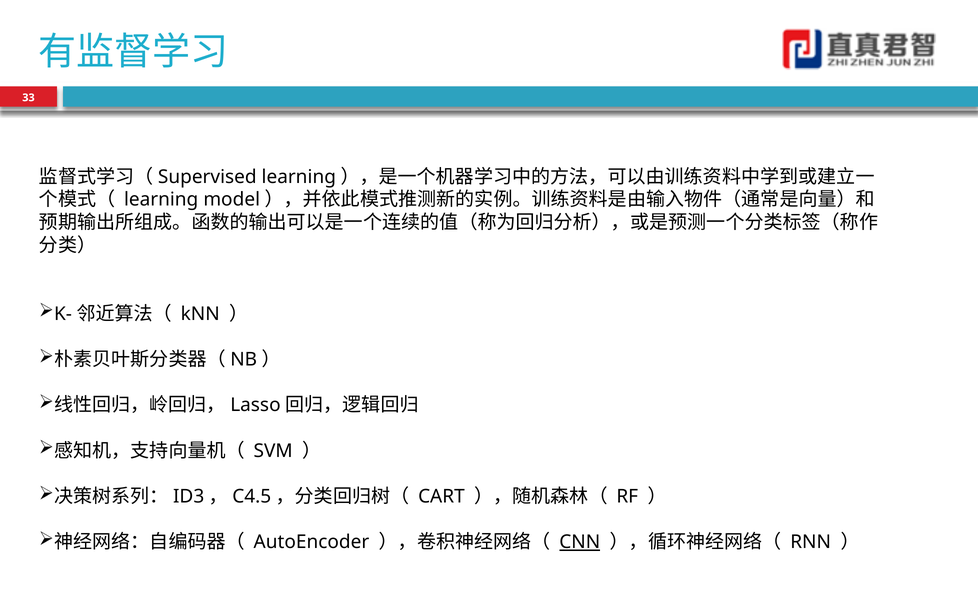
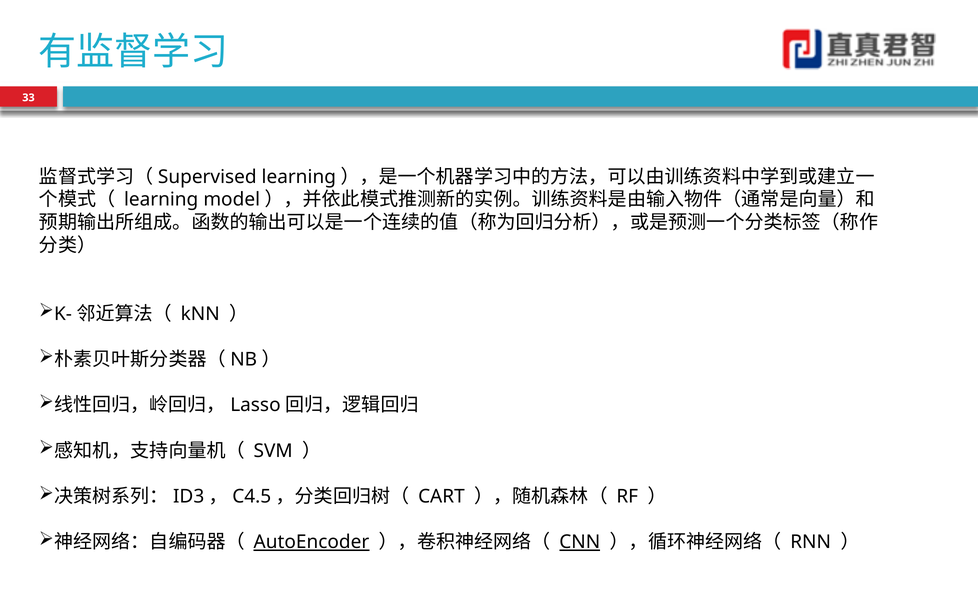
AutoEncoder underline: none -> present (311, 542)
